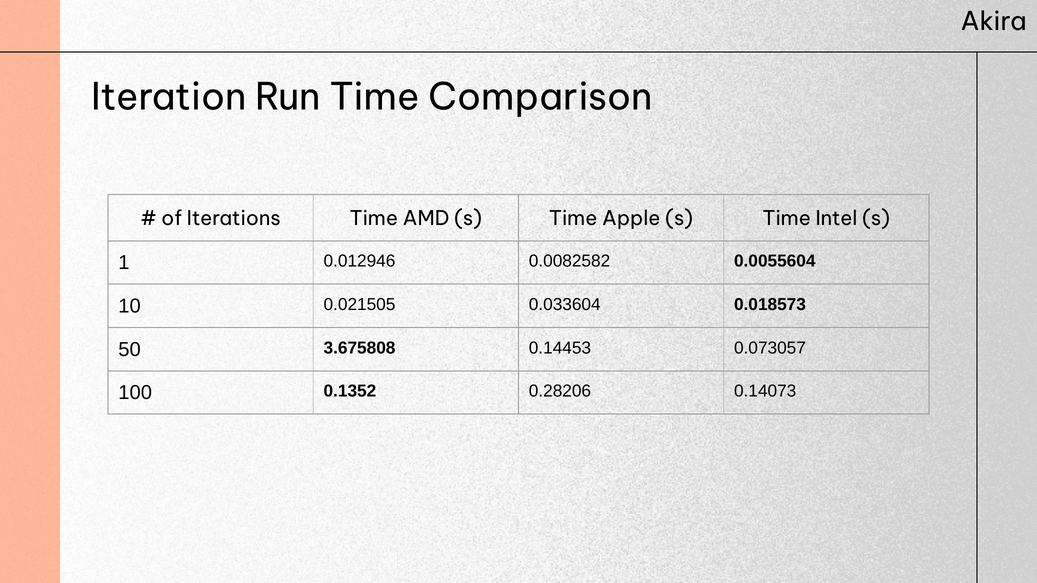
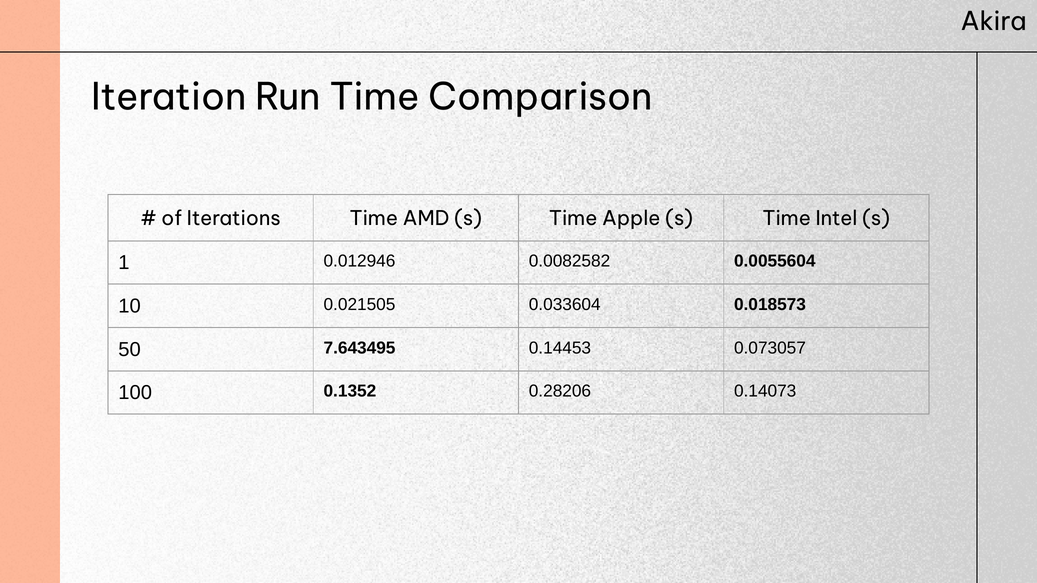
3.675808: 3.675808 -> 7.643495 (360, 348)
